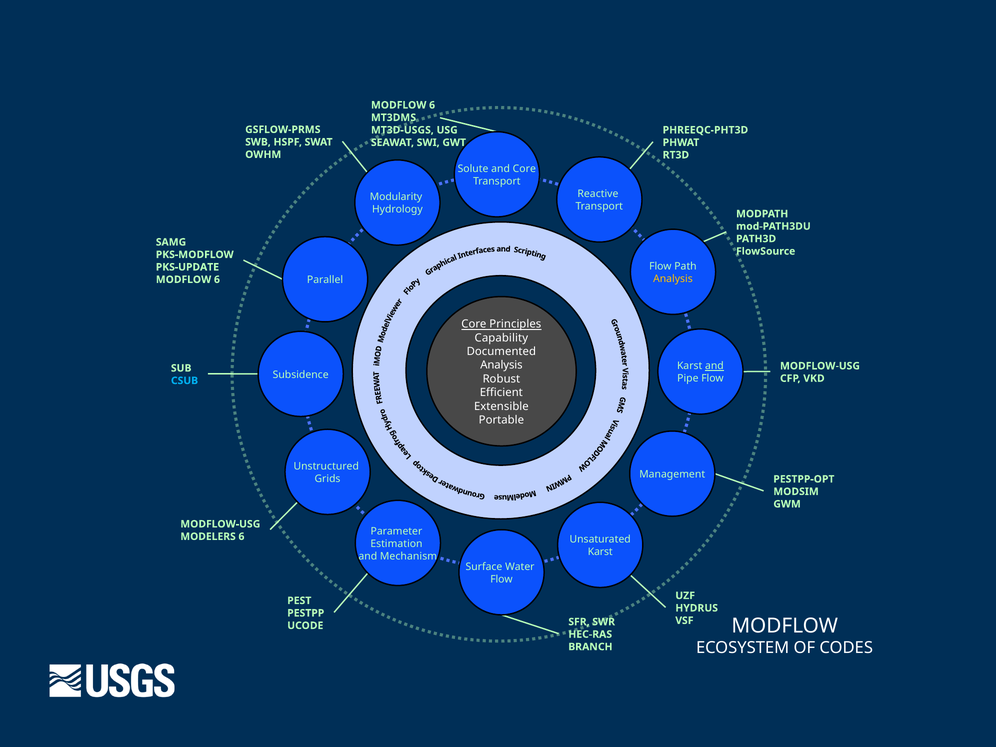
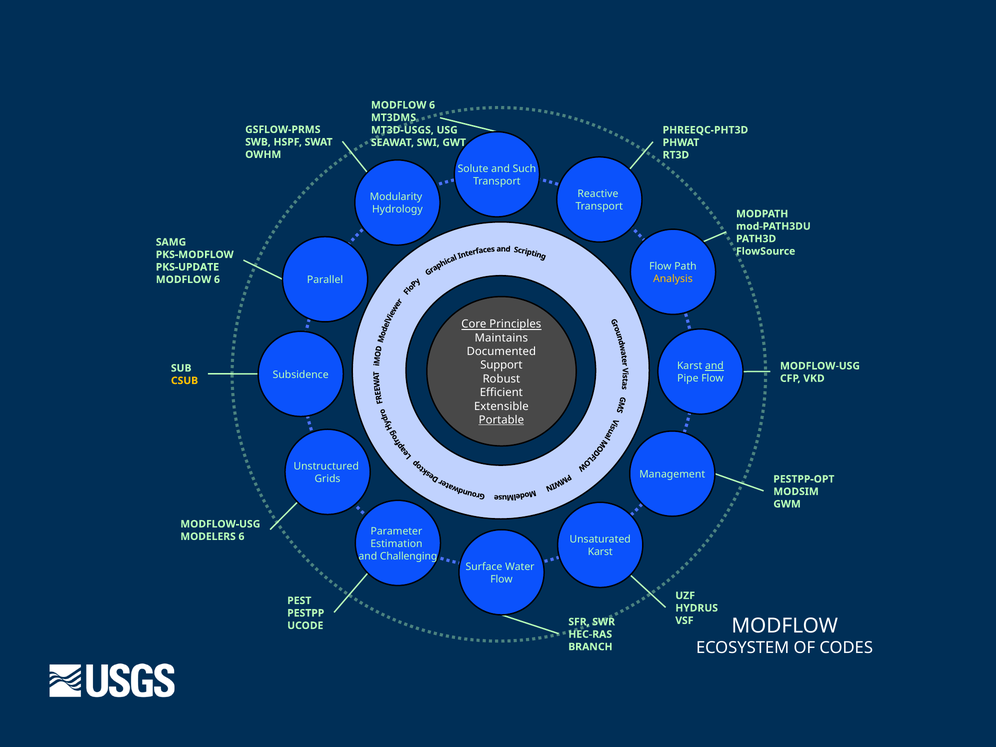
and Core: Core -> Such (524, 169)
Capability: Capability -> Maintains (501, 338)
Analysis: Analysis -> Support (501, 365)
CSUB colour: light blue -> yellow (185, 381)
Portable underline: none -> present (501, 420)
Mechanism: Mechanism -> Challenging (409, 556)
